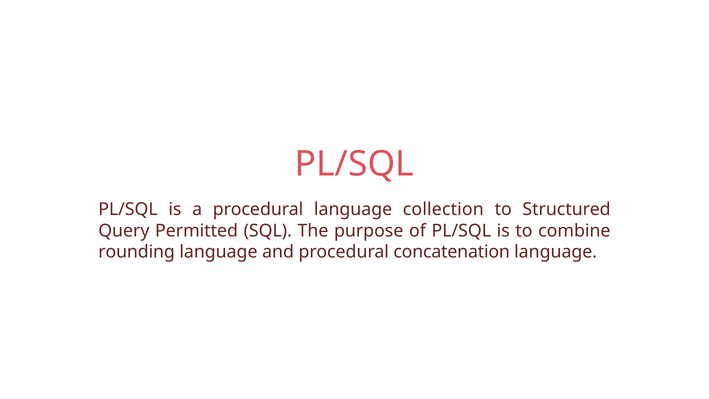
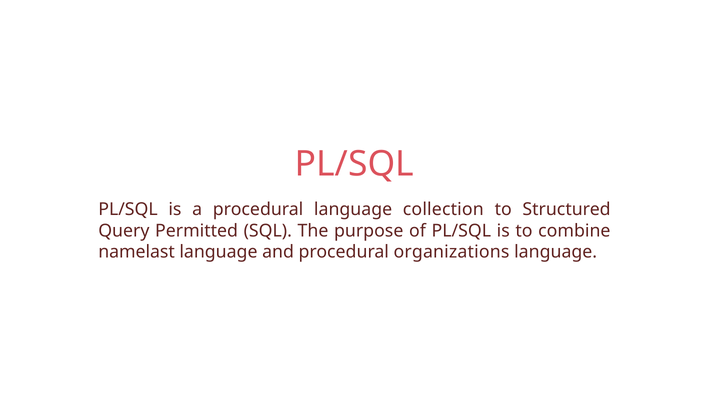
rounding: rounding -> namelast (137, 252)
concatenation: concatenation -> organizations (451, 252)
